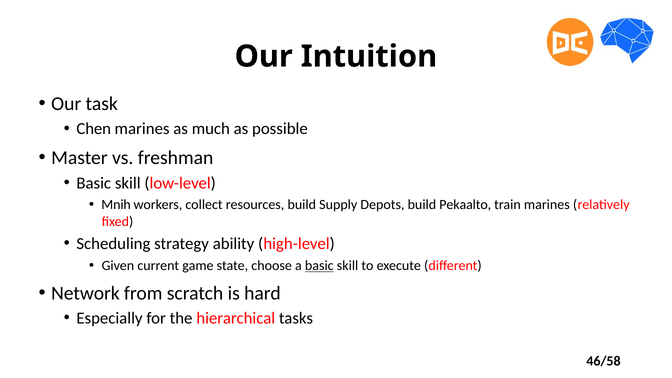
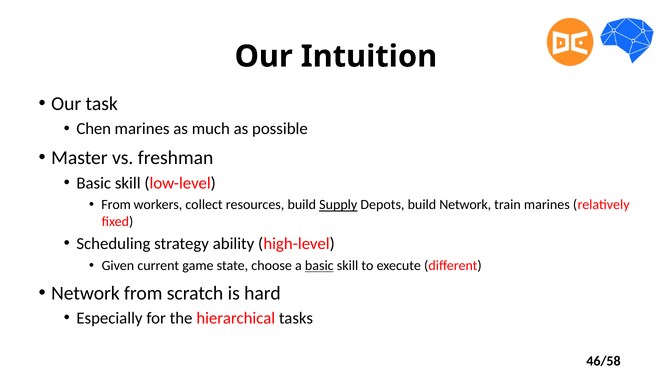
Mnih: Mnih -> From (116, 205)
Supply underline: none -> present (338, 205)
build Pekaalto: Pekaalto -> Network (465, 205)
